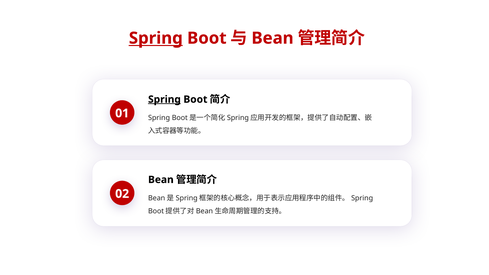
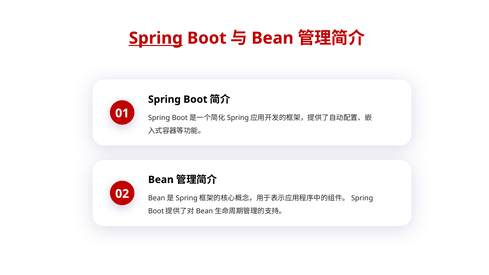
Spring underline: present -> none (164, 99)
